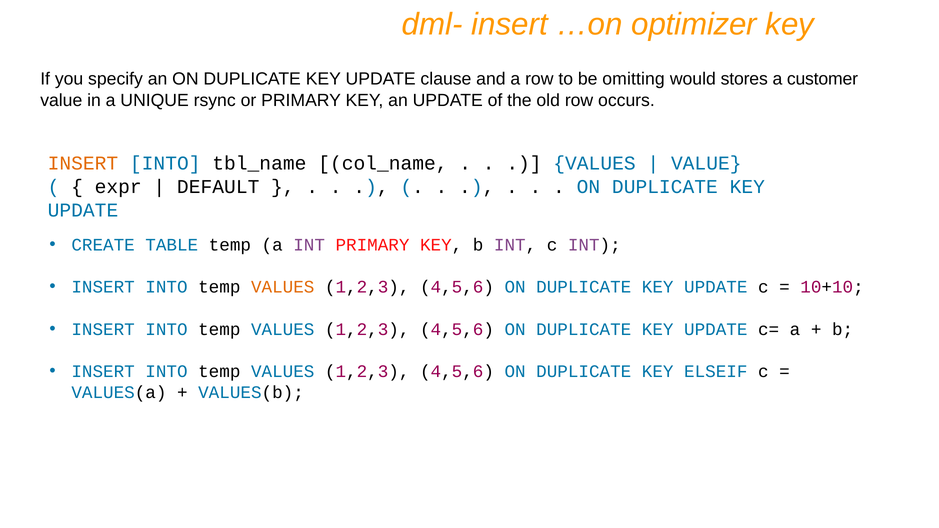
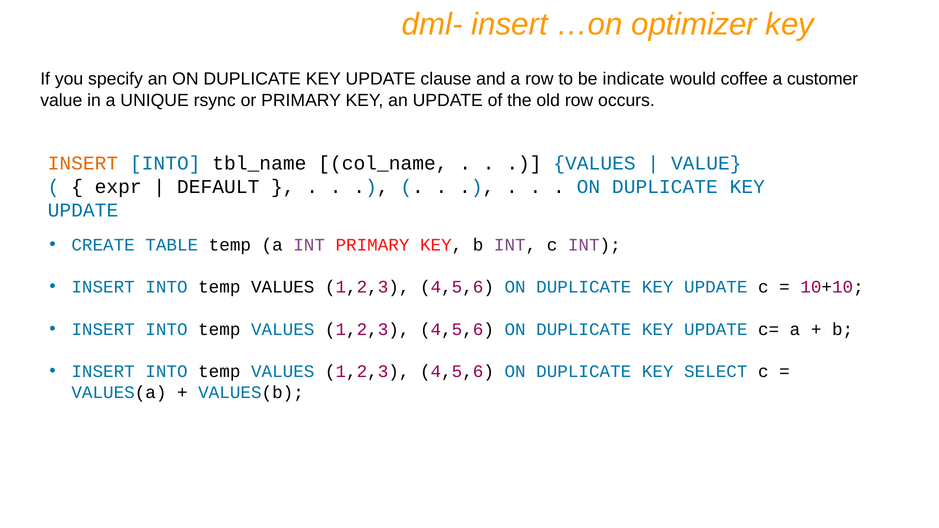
omitting: omitting -> indicate (634, 79)
stores: stores -> coffee (744, 79)
VALUES colour: orange -> black (283, 287)
ELSEIF: ELSEIF -> SELECT (716, 372)
